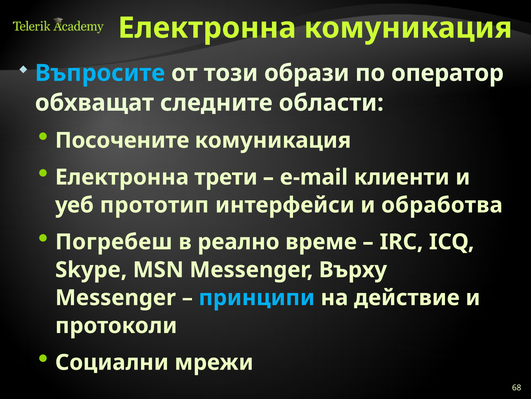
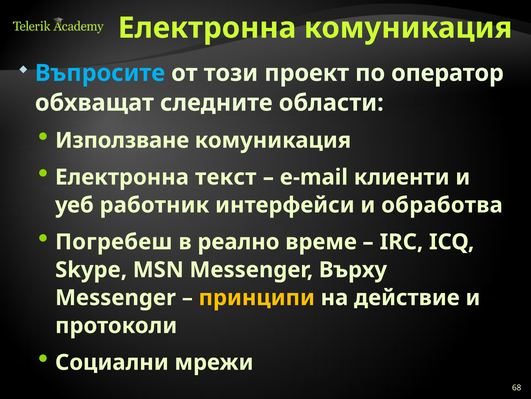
образи: образи -> проект (307, 73)
Посочените: Посочените -> Използване (122, 140)
трети: трети -> текст (226, 177)
прототип: прототип -> работник (154, 205)
принципи colour: light blue -> yellow (257, 297)
